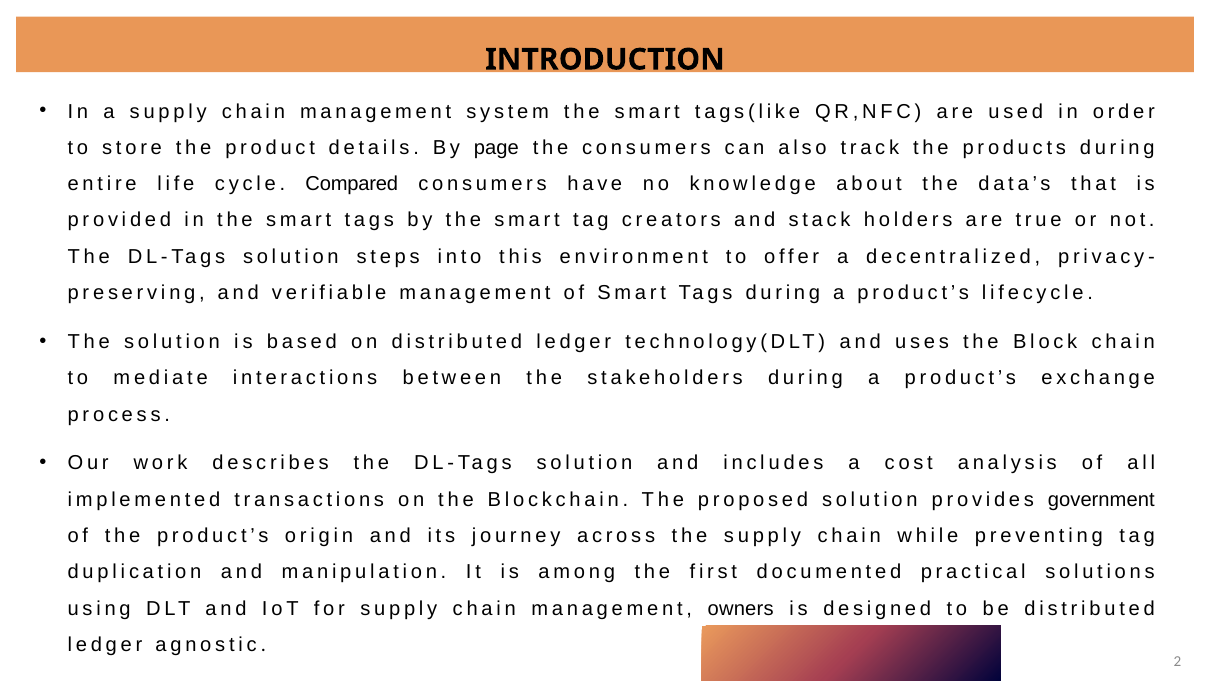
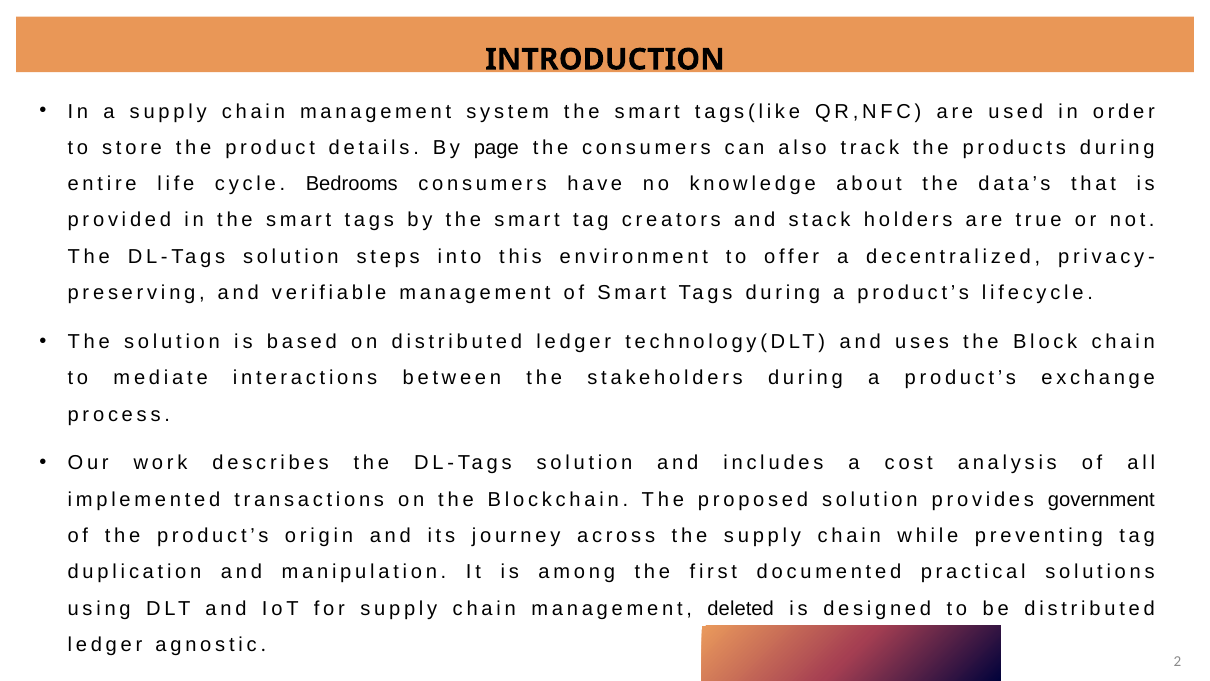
Compared: Compared -> Bedrooms (352, 184)
owners: owners -> deleted (741, 608)
